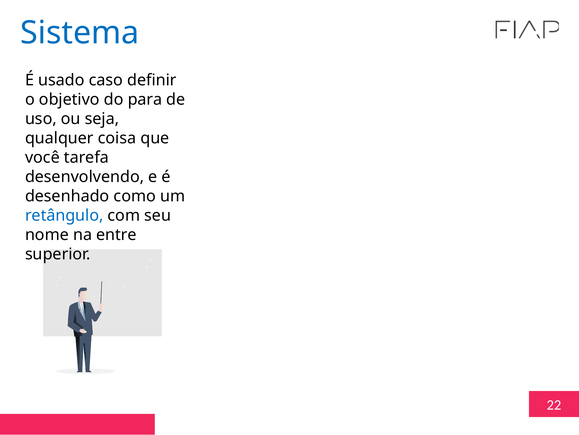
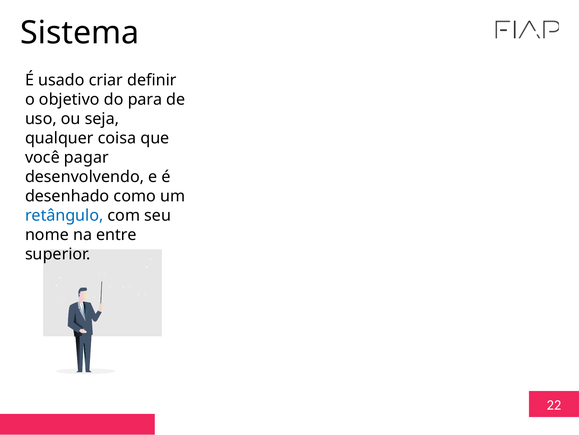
Sistema colour: blue -> black (80, 33)
caso: caso -> criar (106, 80)
tarefa: tarefa -> pagar (86, 157)
